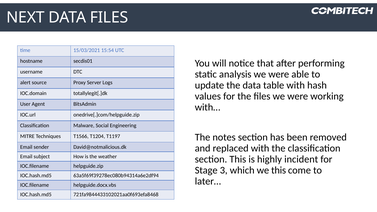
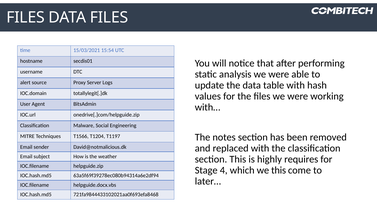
NEXT: NEXT -> FILES (25, 17)
incident: incident -> requires (301, 159)
3: 3 -> 4 (224, 170)
